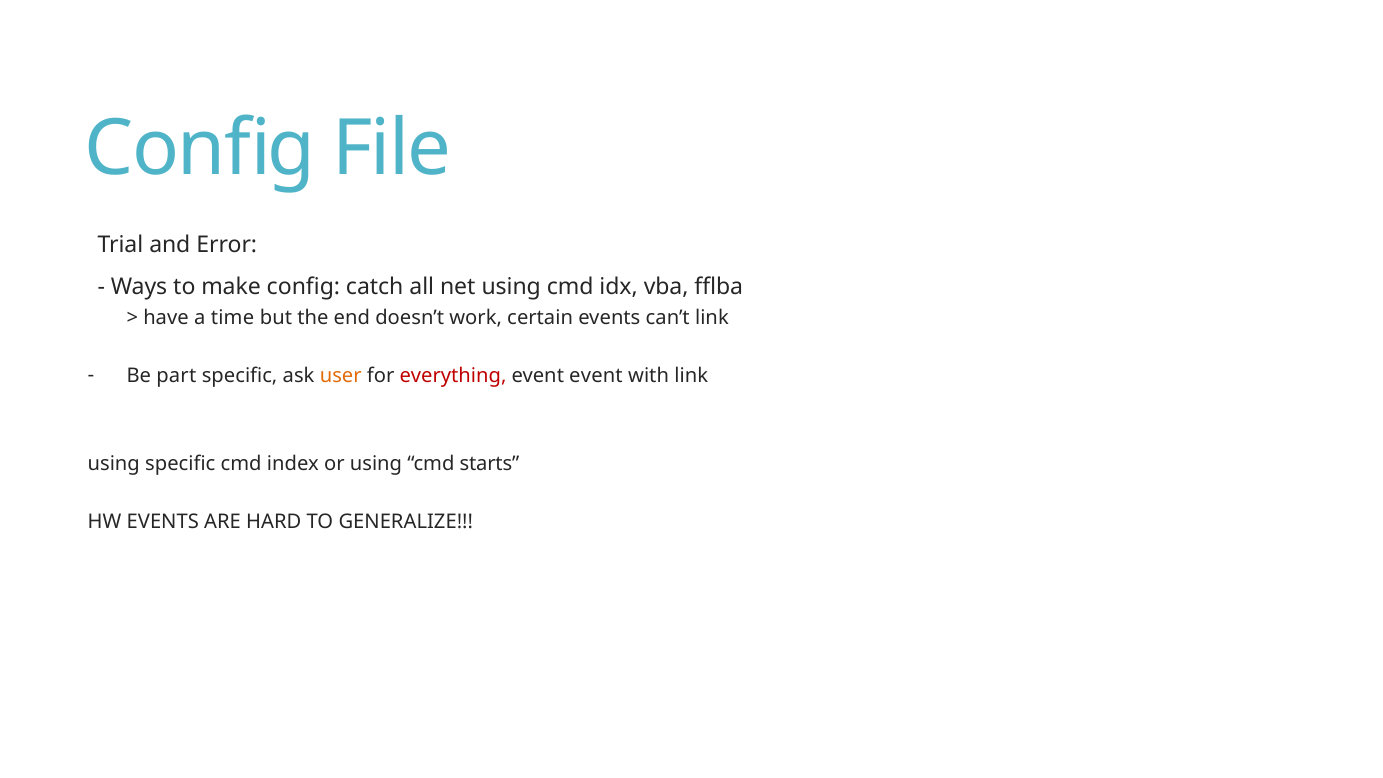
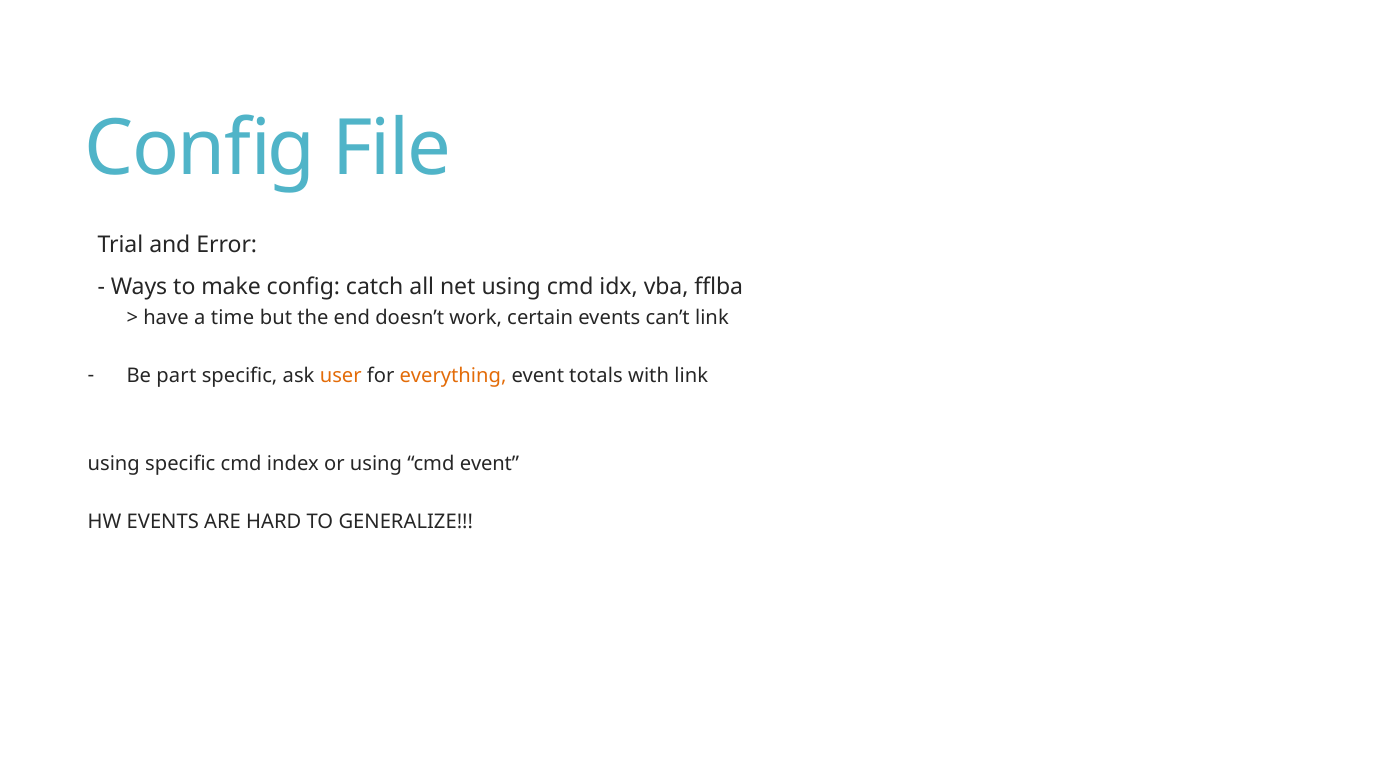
everything colour: red -> orange (453, 376)
event event: event -> totals (596, 376)
cmd starts: starts -> event (489, 464)
